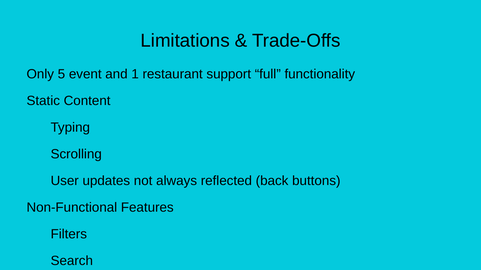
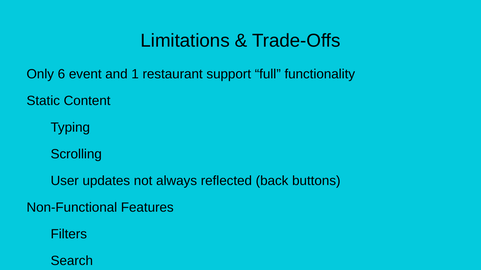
5: 5 -> 6 (61, 74)
